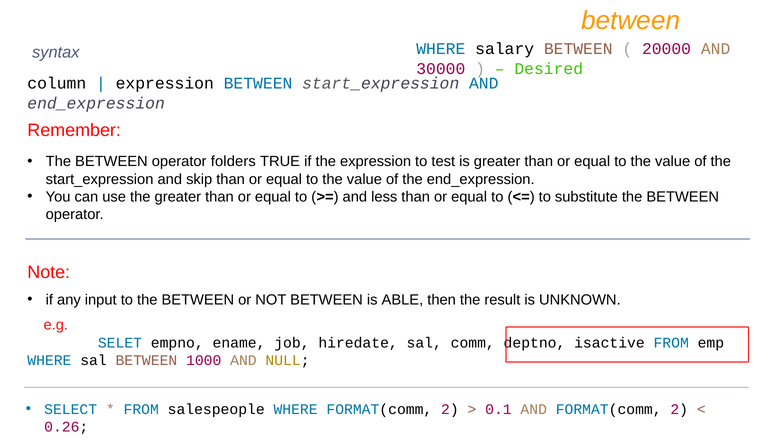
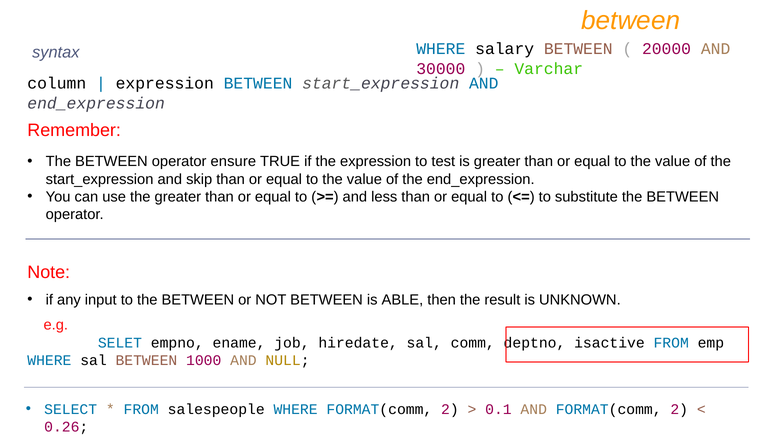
Desired: Desired -> Varchar (549, 69)
folders: folders -> ensure (233, 162)
